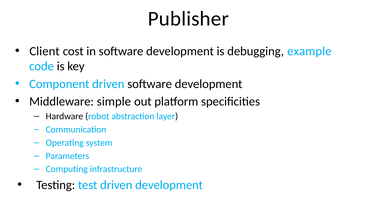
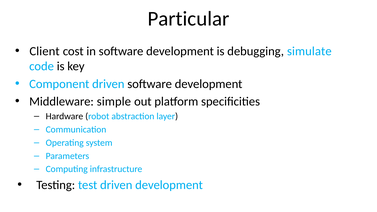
Publisher: Publisher -> Particular (188, 19)
example: example -> simulate (309, 51)
